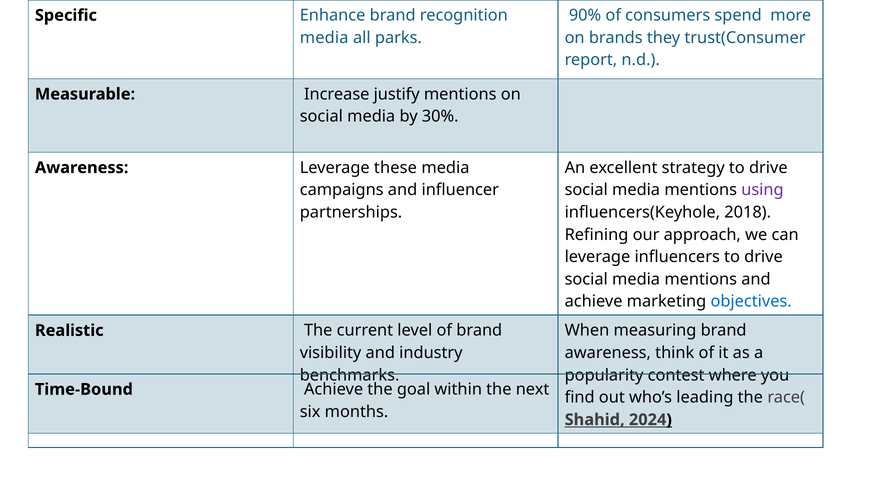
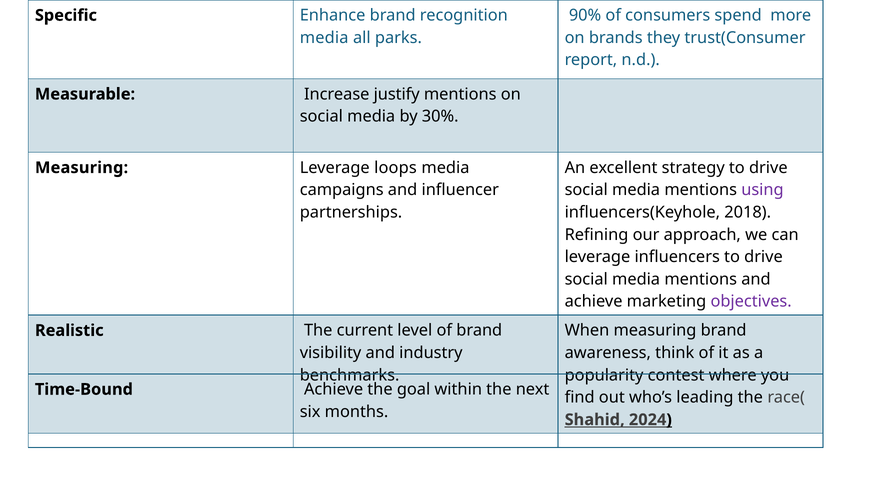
Awareness: Awareness -> Measuring (82, 168)
these: these -> loops (395, 168)
objectives colour: blue -> purple (751, 301)
